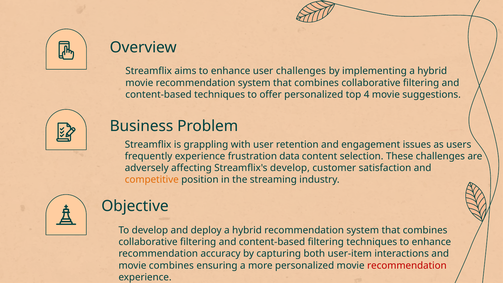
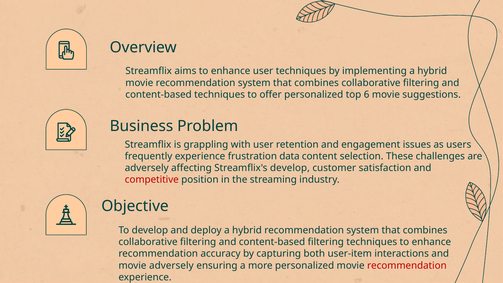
user challenges: challenges -> techniques (301, 71)
4: 4 -> 6 (367, 95)
competitive colour: orange -> red (152, 180)
movie combines: combines -> adversely (171, 265)
